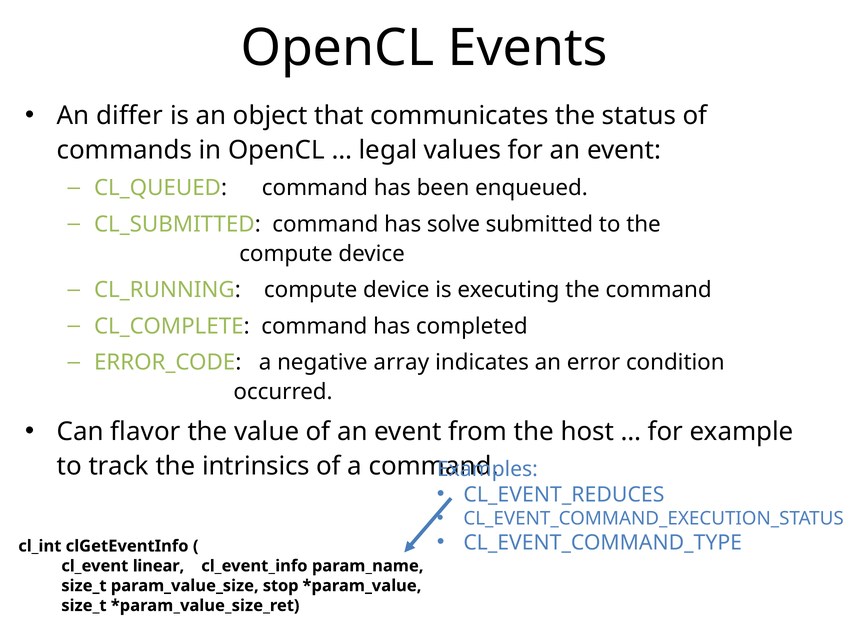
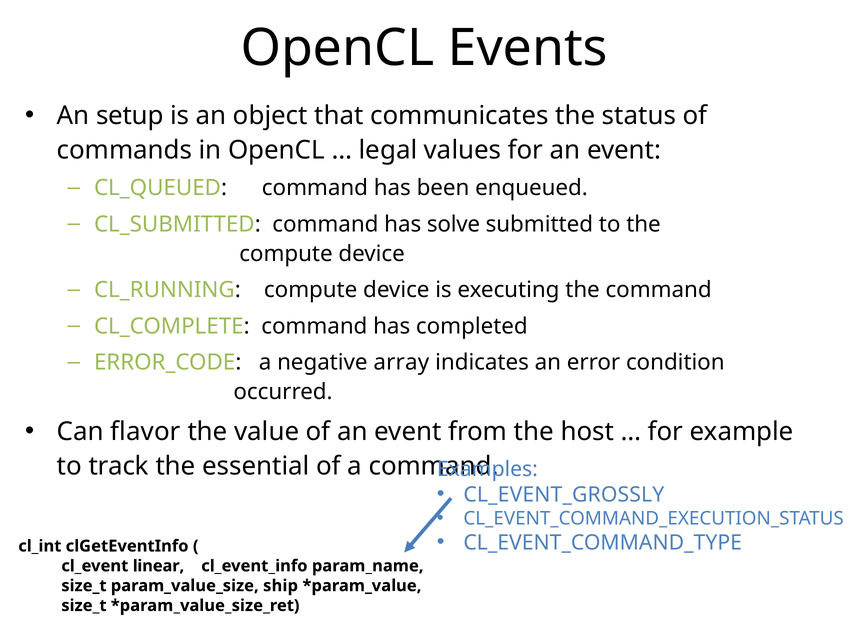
differ: differ -> setup (130, 116)
intrinsics: intrinsics -> essential (256, 466)
CL_EVENT_REDUCES: CL_EVENT_REDUCES -> CL_EVENT_GROSSLY (564, 494)
stop: stop -> ship (281, 586)
